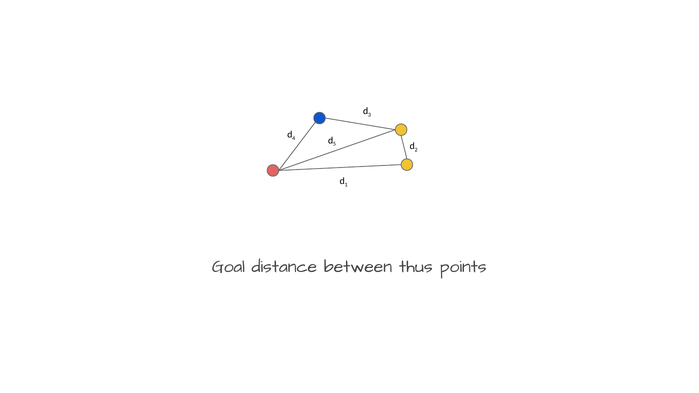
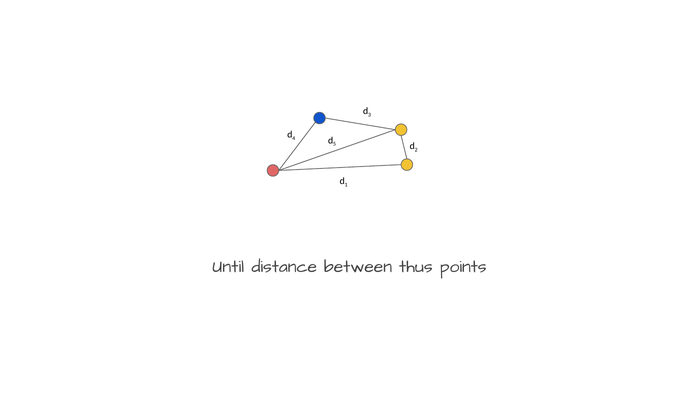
Goal: Goal -> Until (228, 266)
